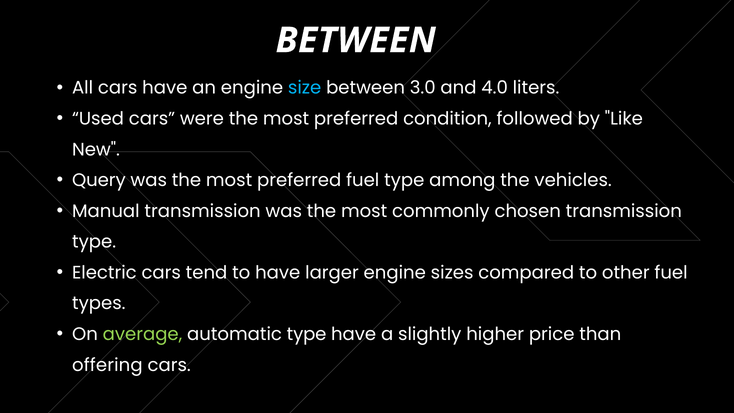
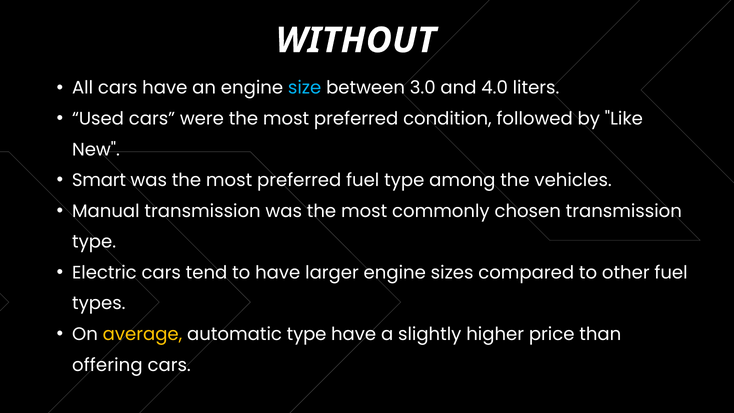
BETWEEN: BETWEEN -> WITHOUT (356, 40)
Query: Query -> Smart (99, 180)
average colour: light green -> yellow (142, 334)
